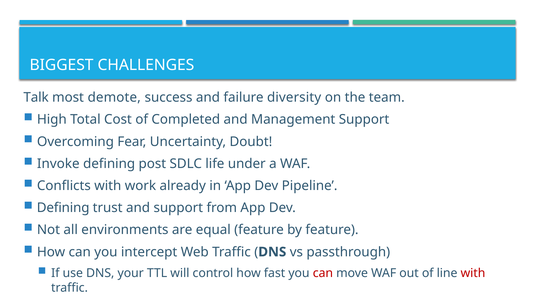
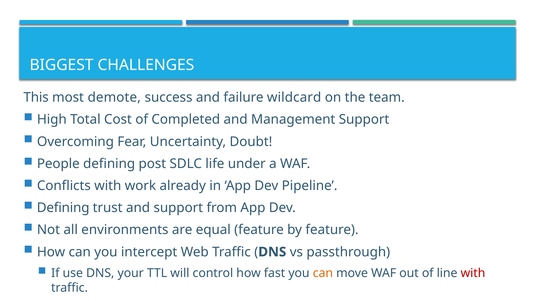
Talk: Talk -> This (36, 97)
diversity: diversity -> wildcard (294, 97)
Invoke: Invoke -> People (58, 164)
can colour: red -> orange (323, 273)
